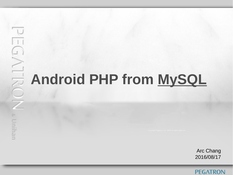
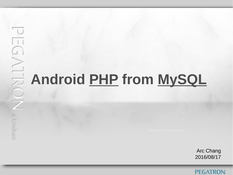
PHP underline: none -> present (104, 80)
